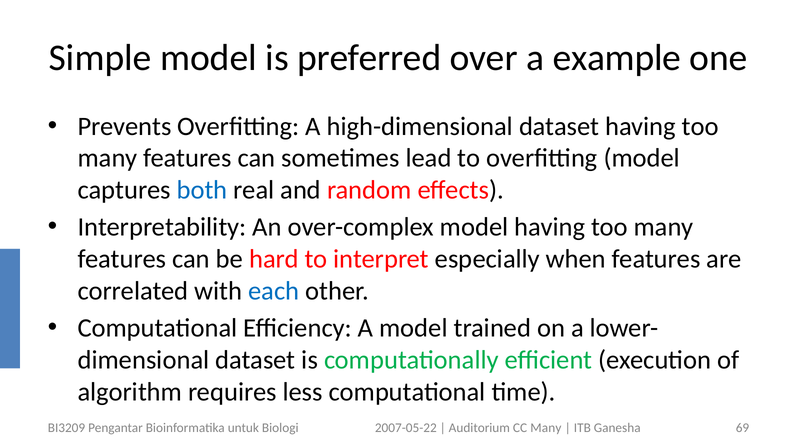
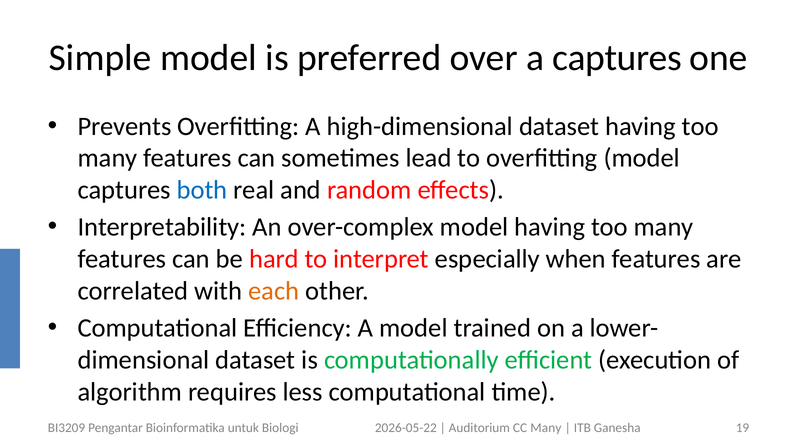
a example: example -> captures (617, 58)
each colour: blue -> orange (274, 291)
2007-05-22: 2007-05-22 -> 2026-05-22 (406, 428)
69: 69 -> 19 (742, 428)
